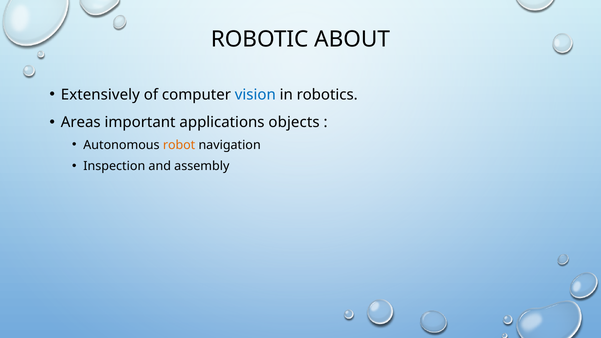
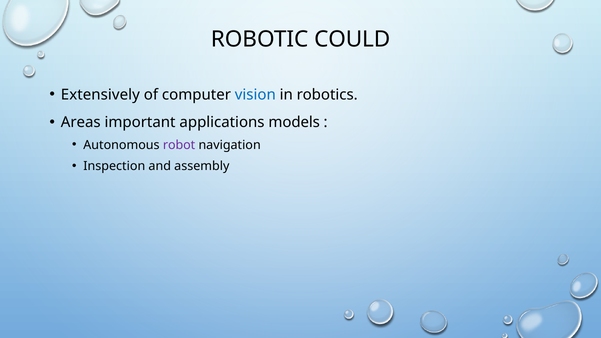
ABOUT: ABOUT -> COULD (352, 39)
objects: objects -> models (294, 123)
robot colour: orange -> purple (179, 145)
